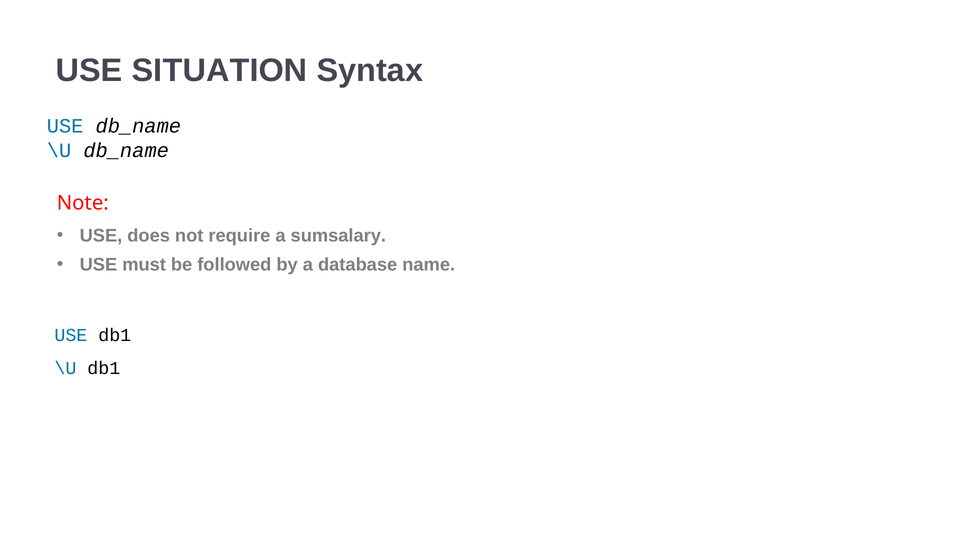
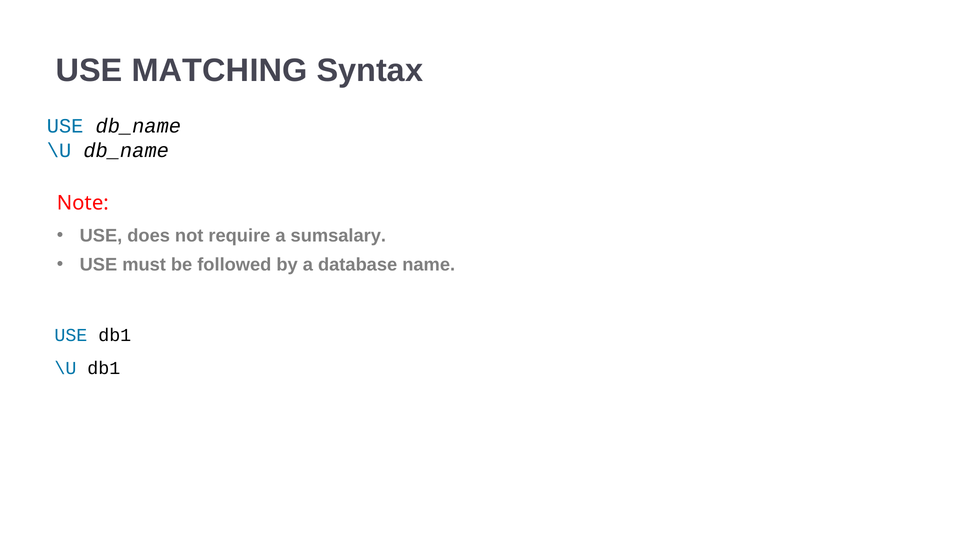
SITUATION: SITUATION -> MATCHING (220, 71)
